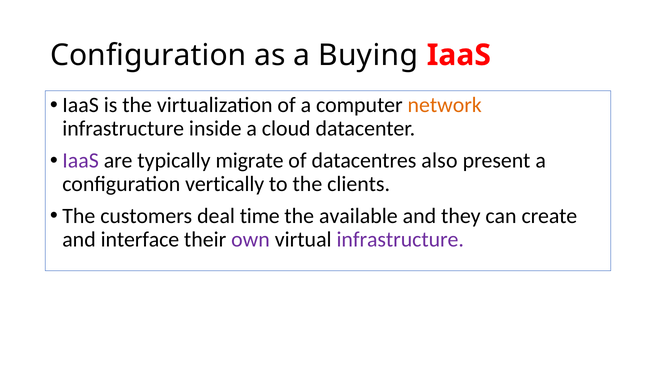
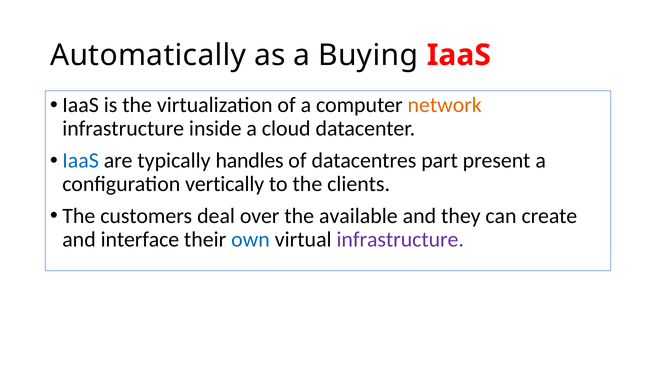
Configuration: Configuration -> Automatically (148, 55)
IaaS colour: purple -> blue (81, 161)
migrate: migrate -> handles (250, 161)
also: also -> part (440, 161)
time: time -> over (260, 216)
own colour: purple -> blue (251, 240)
